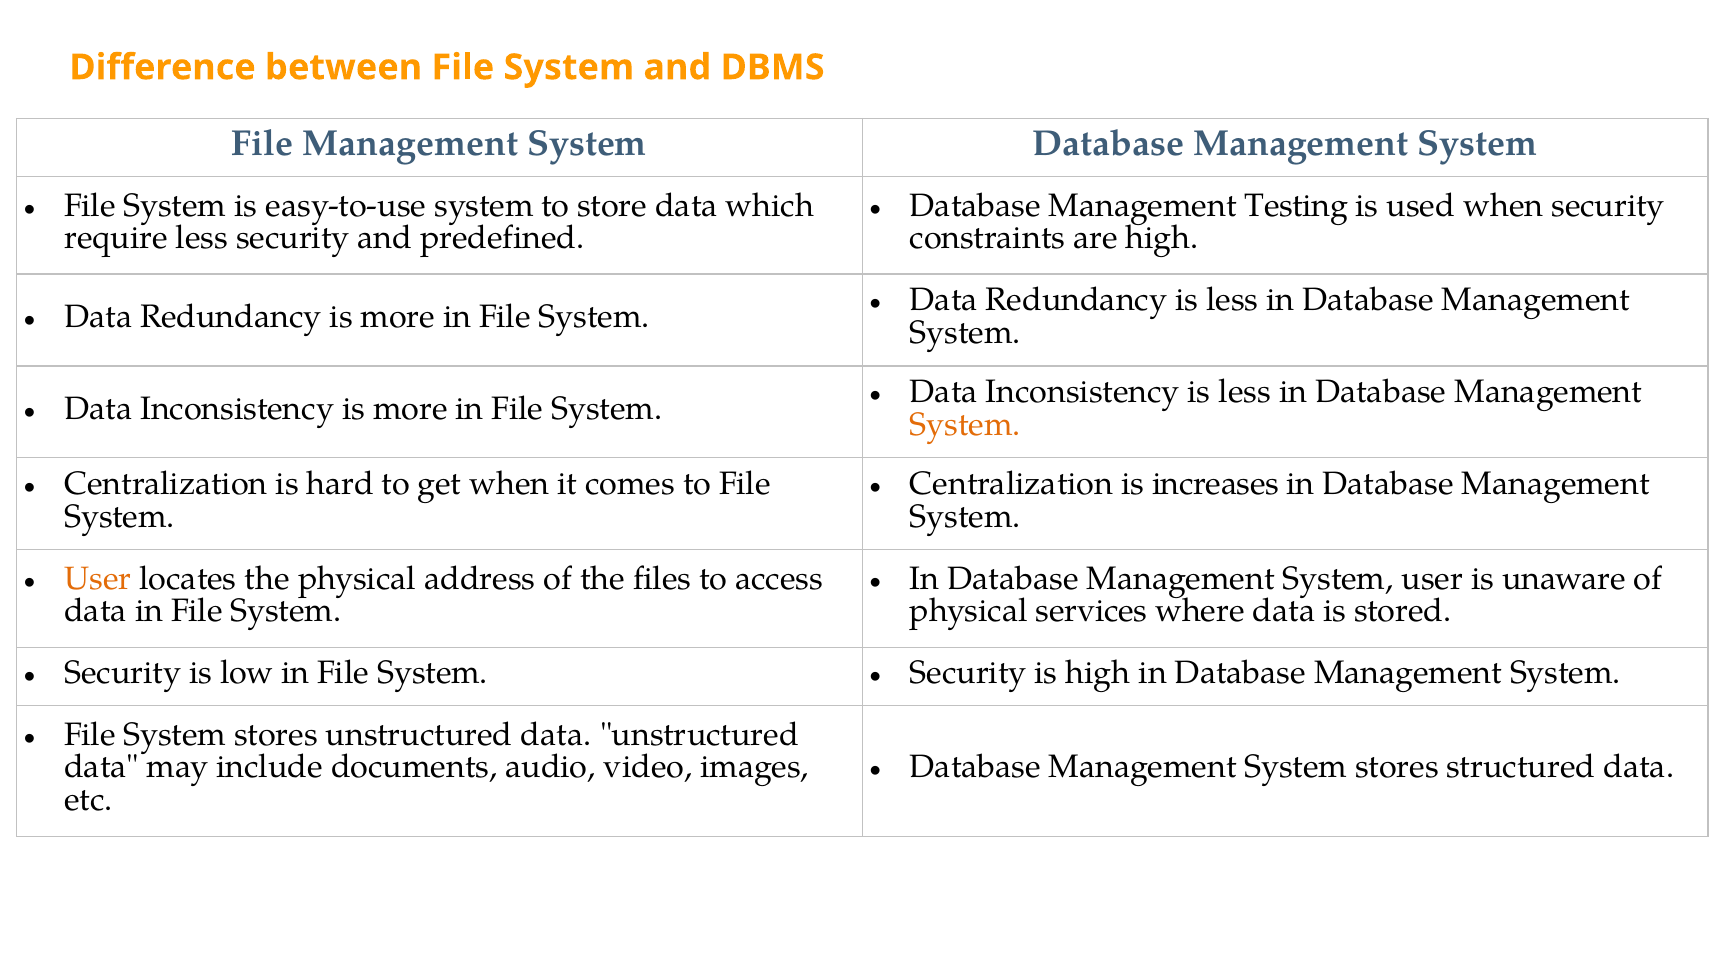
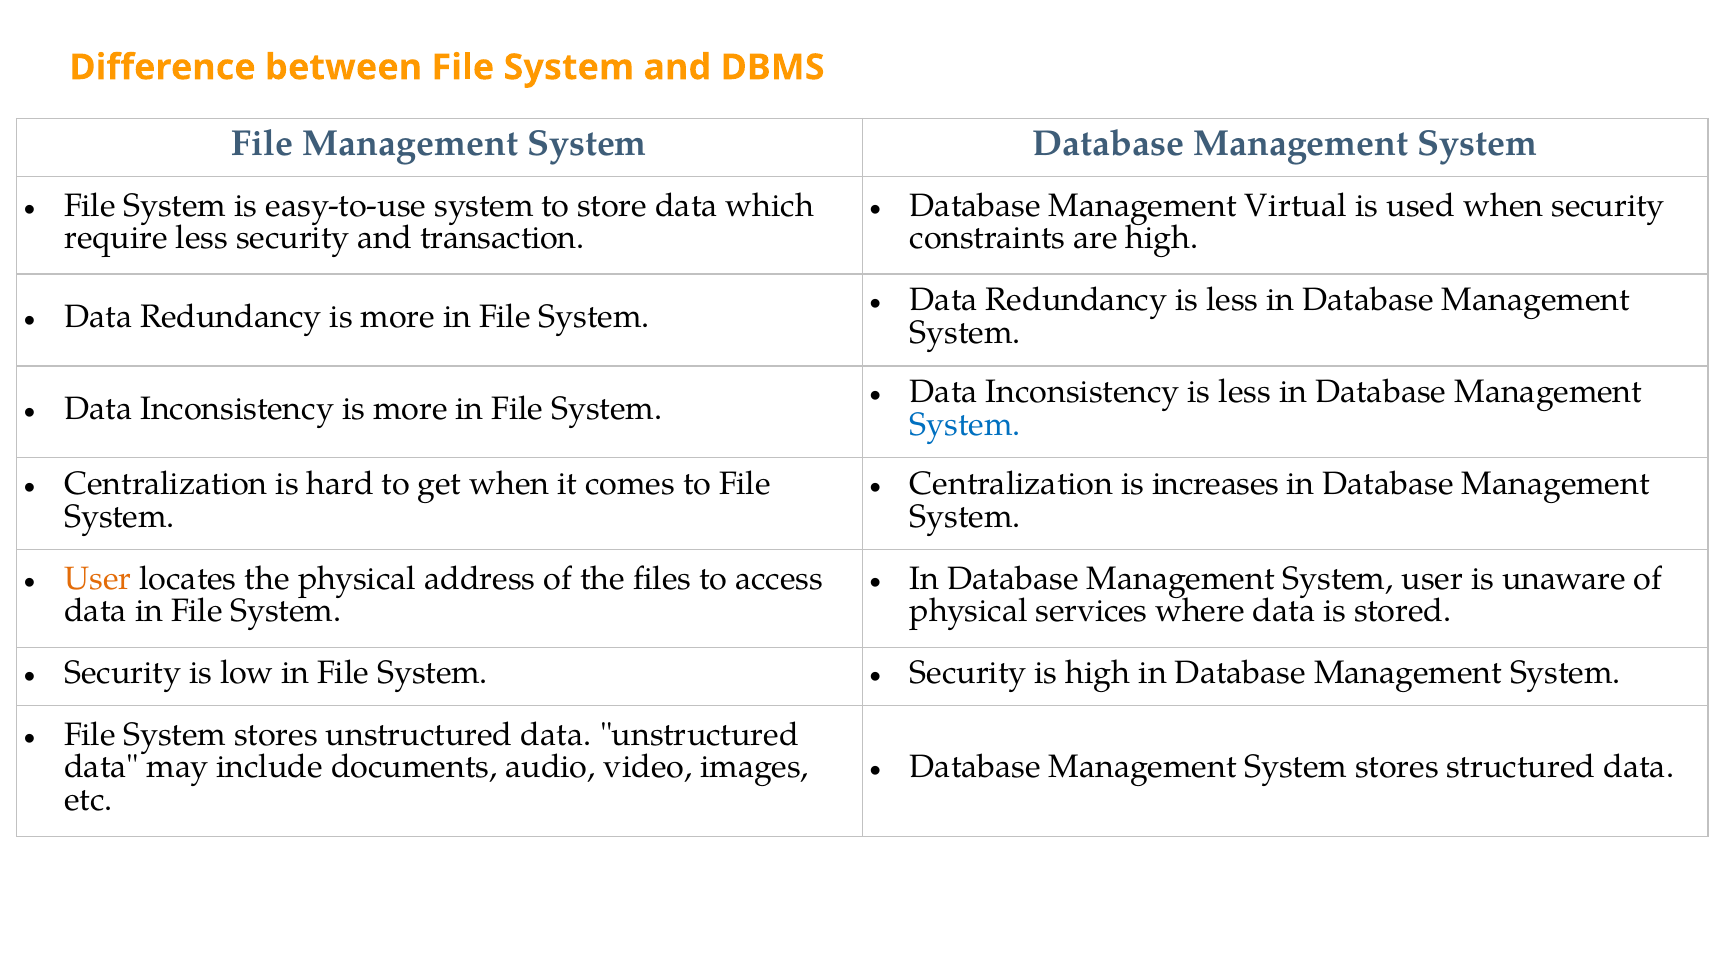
Testing: Testing -> Virtual (1296, 205)
predefined: predefined -> transaction (502, 238)
System colour: orange -> blue (965, 424)
